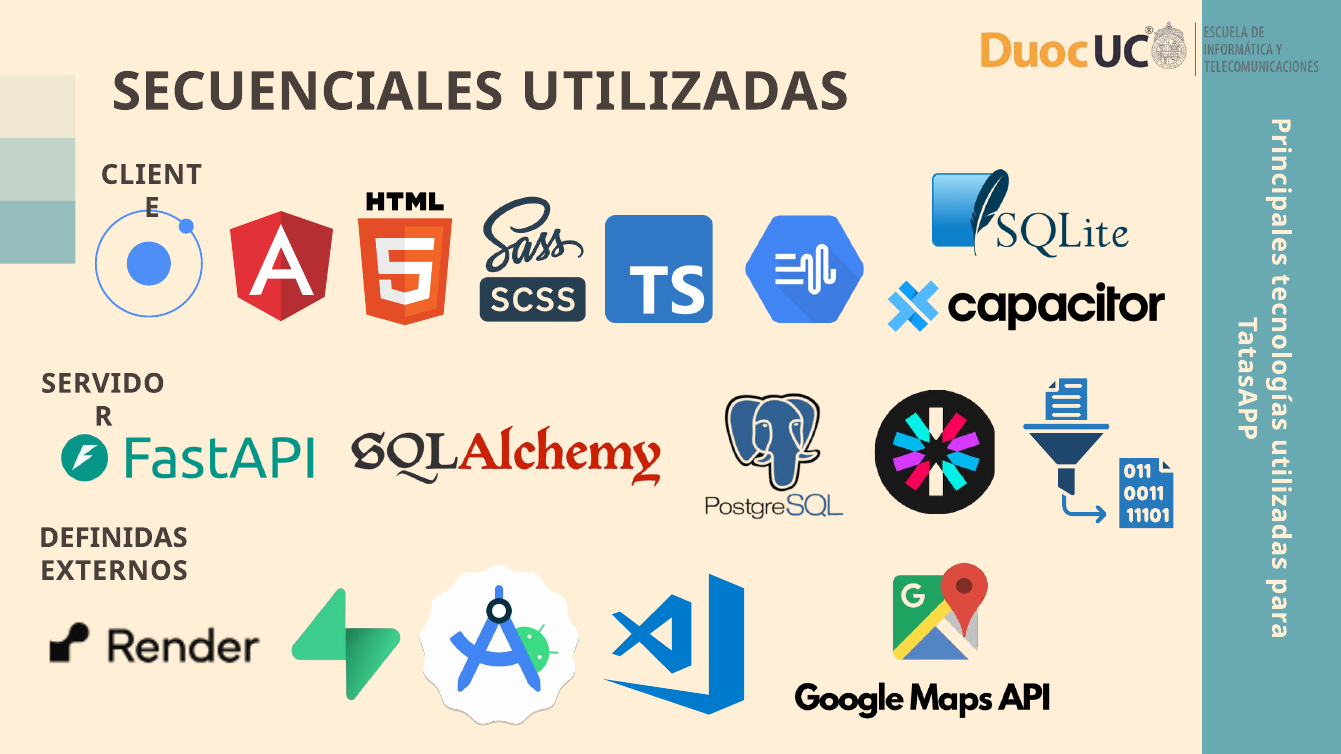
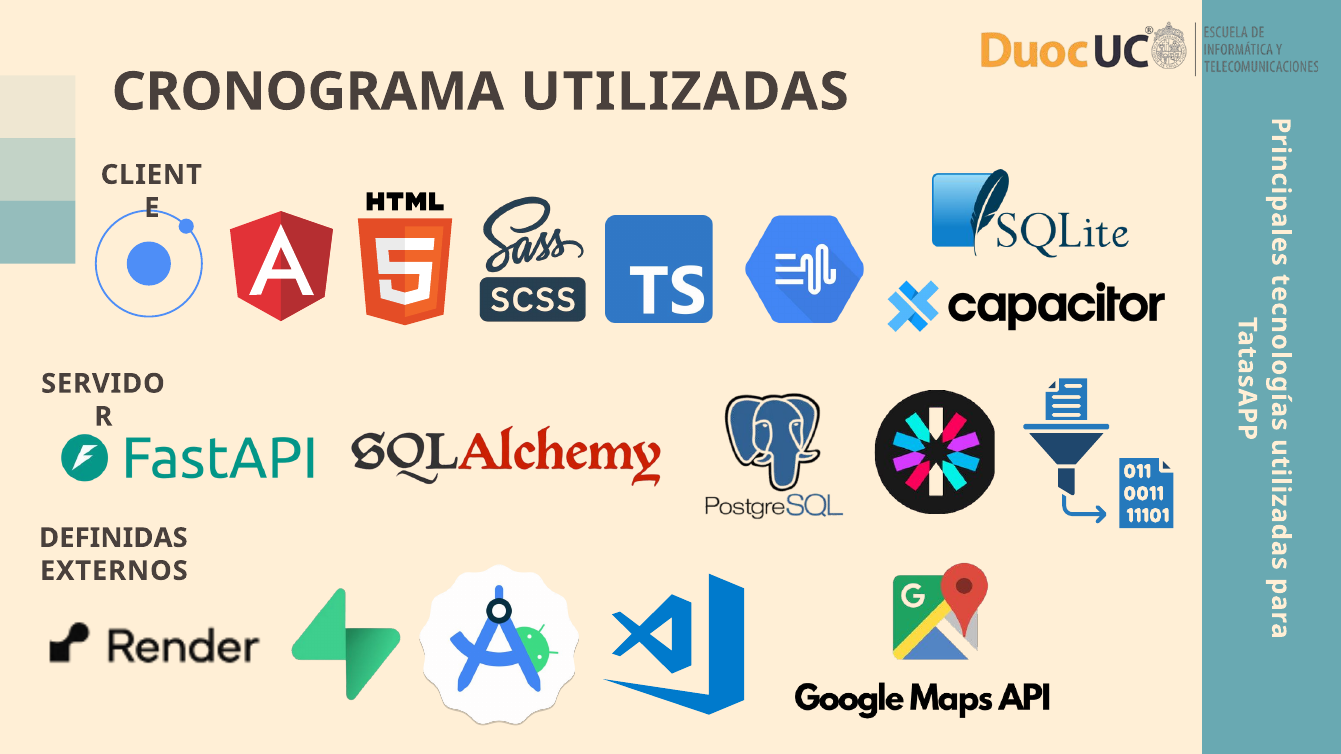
SECUENCIALES: SECUENCIALES -> CRONOGRAMA (308, 92)
